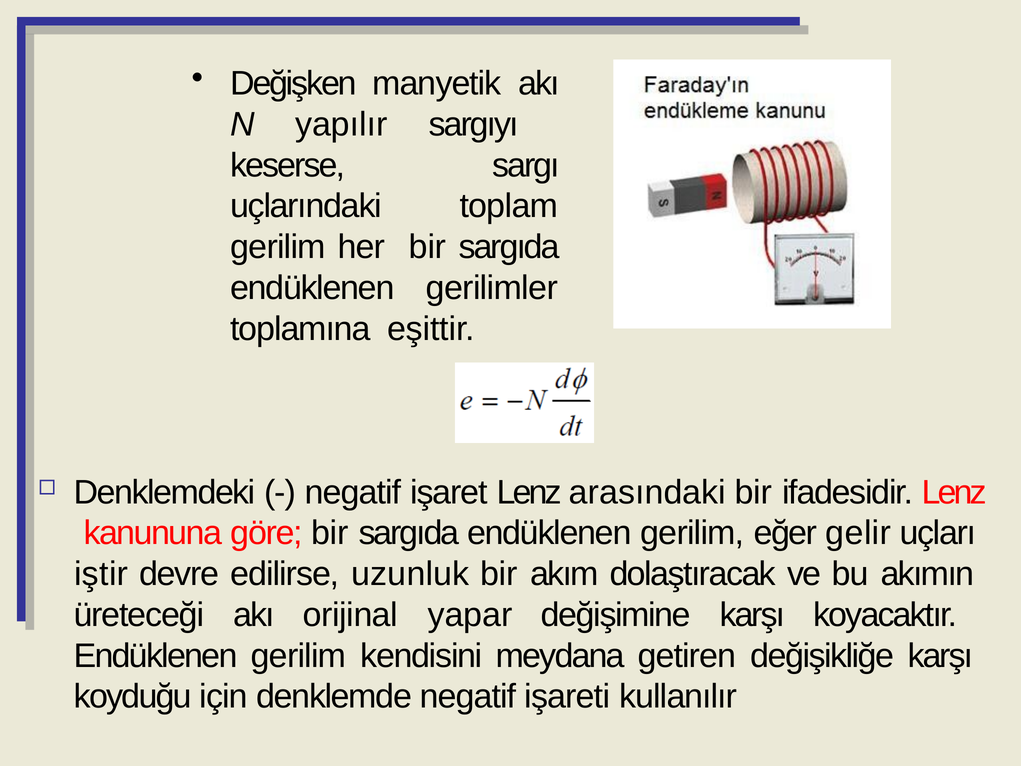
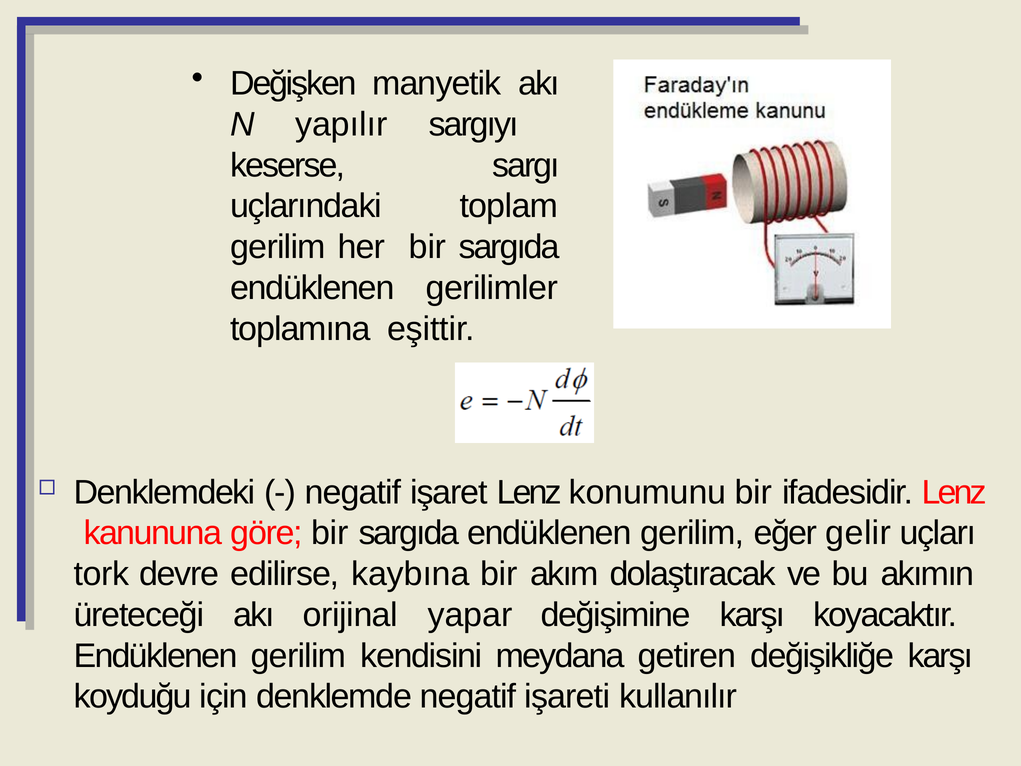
arasındaki: arasındaki -> konumunu (648, 492)
iştir: iştir -> tork (101, 574)
uzunluk: uzunluk -> kaybına (410, 574)
